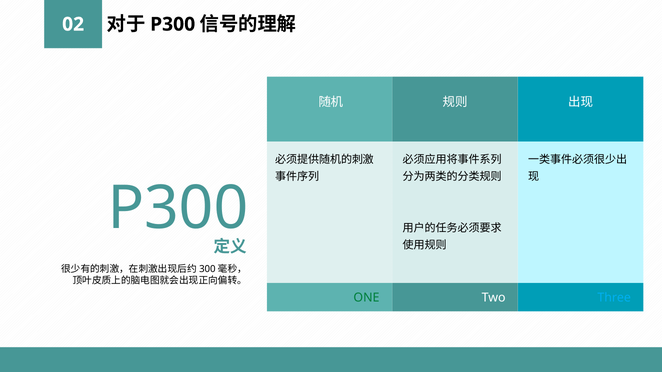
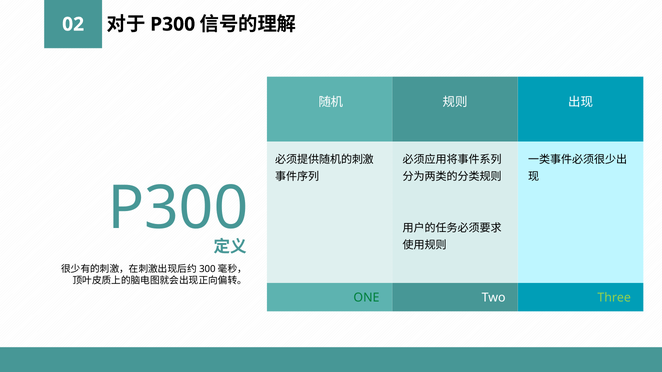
Three colour: light blue -> light green (614, 298)
